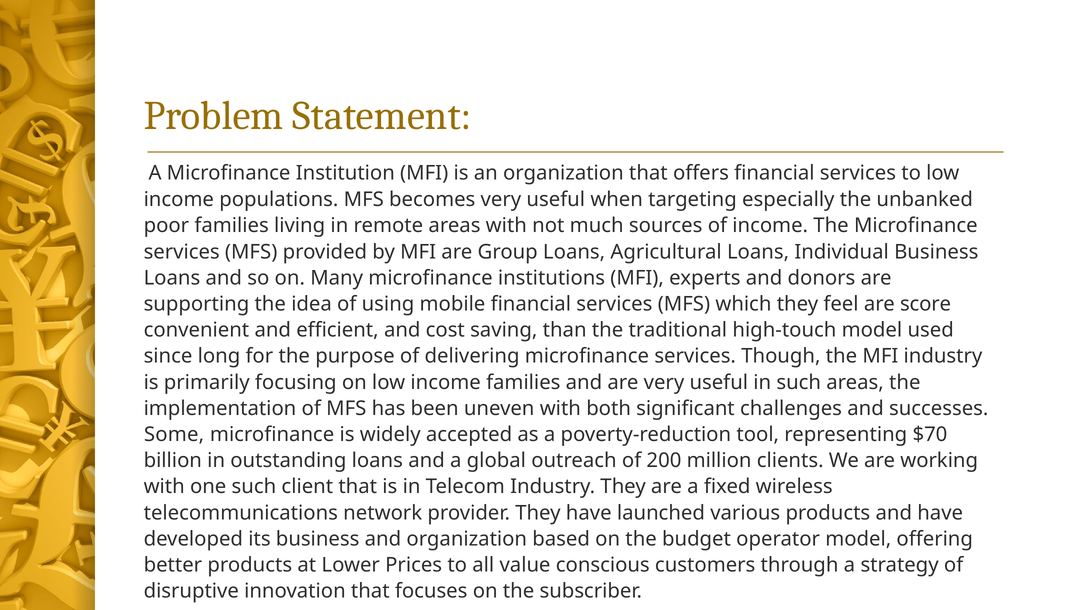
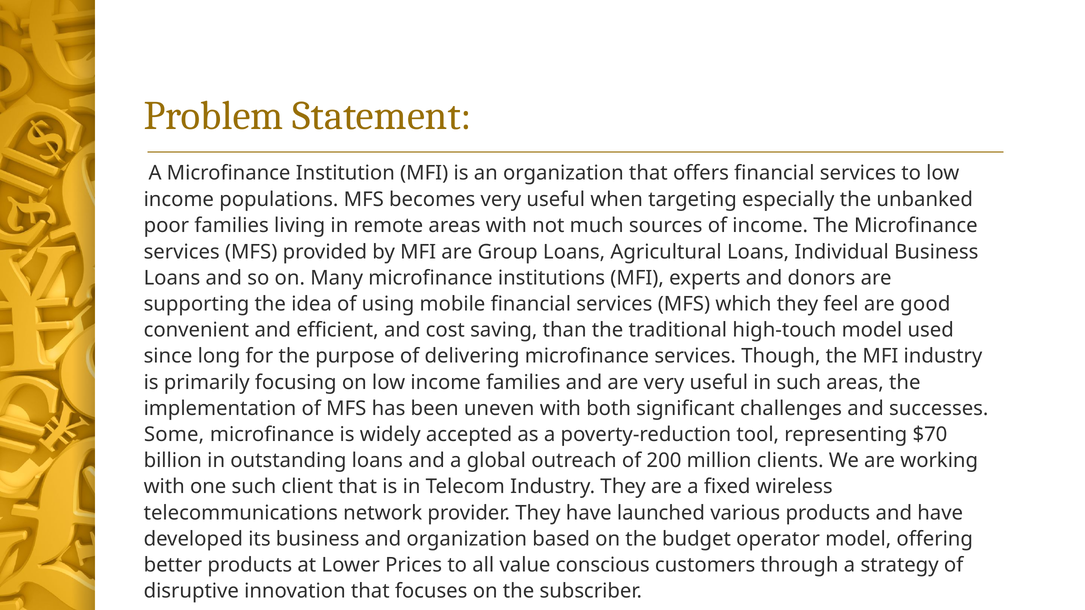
score: score -> good (925, 304)
